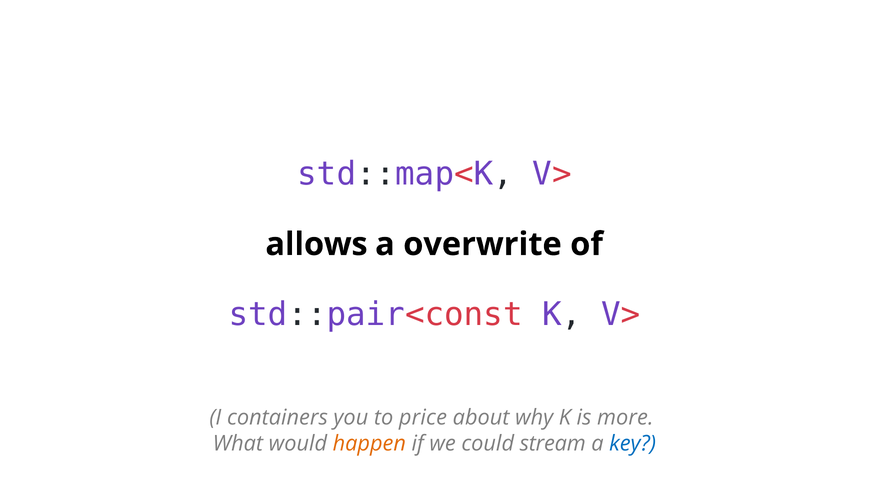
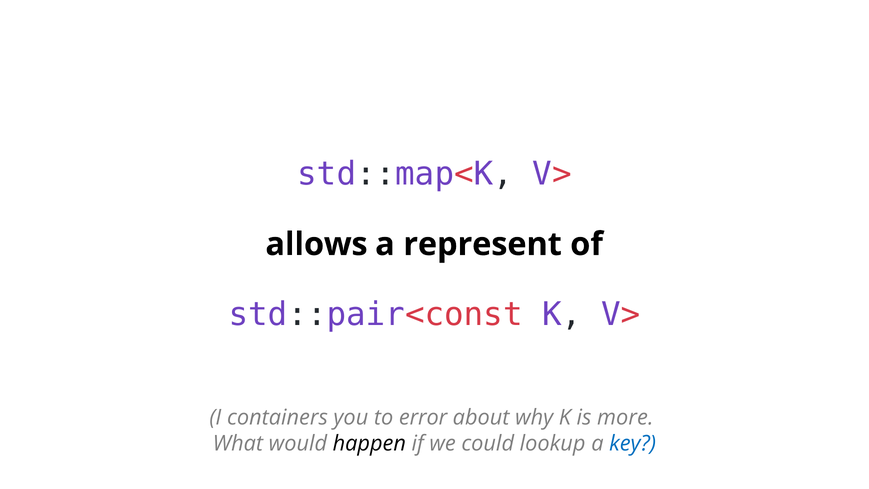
overwrite: overwrite -> represent (483, 244)
price: price -> error (423, 417)
happen colour: orange -> black (369, 444)
stream: stream -> lookup (553, 444)
